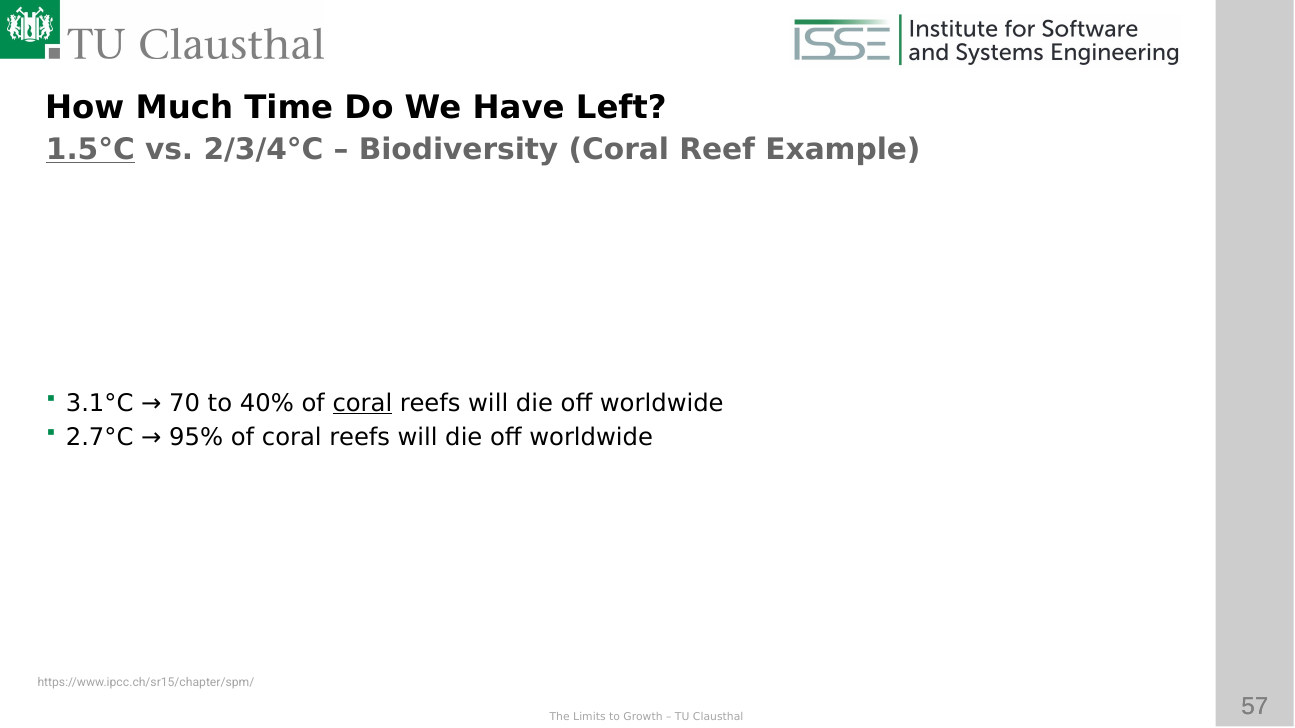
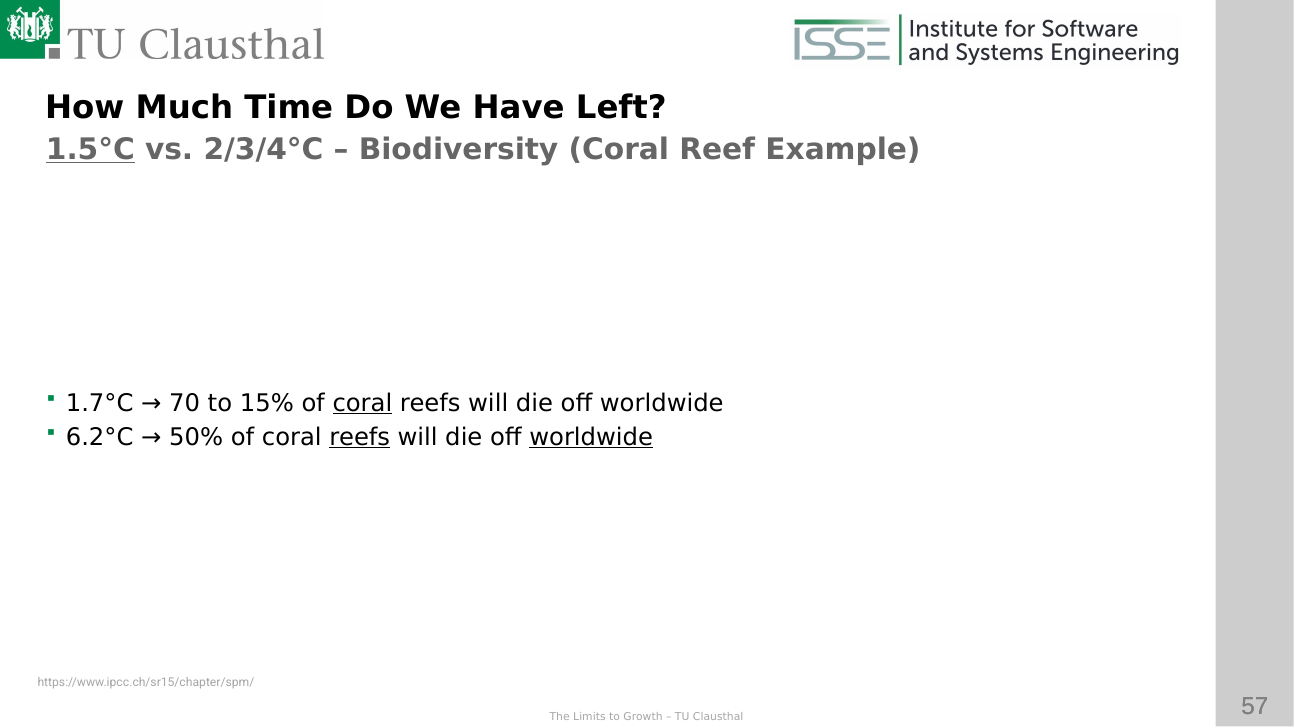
3.1°C: 3.1°C -> 1.7°C (100, 403)
40%: 40% -> 15% (267, 403)
2.7°C: 2.7°C -> 6.2°C (100, 437)
95%: 95% -> 50% (196, 437)
reefs underline: none -> present (360, 437)
worldwide underline: none -> present (591, 437)
